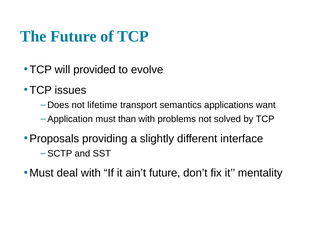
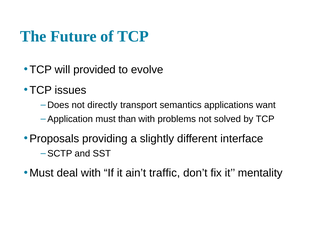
lifetime: lifetime -> directly (102, 105)
ain’t future: future -> traffic (165, 172)
